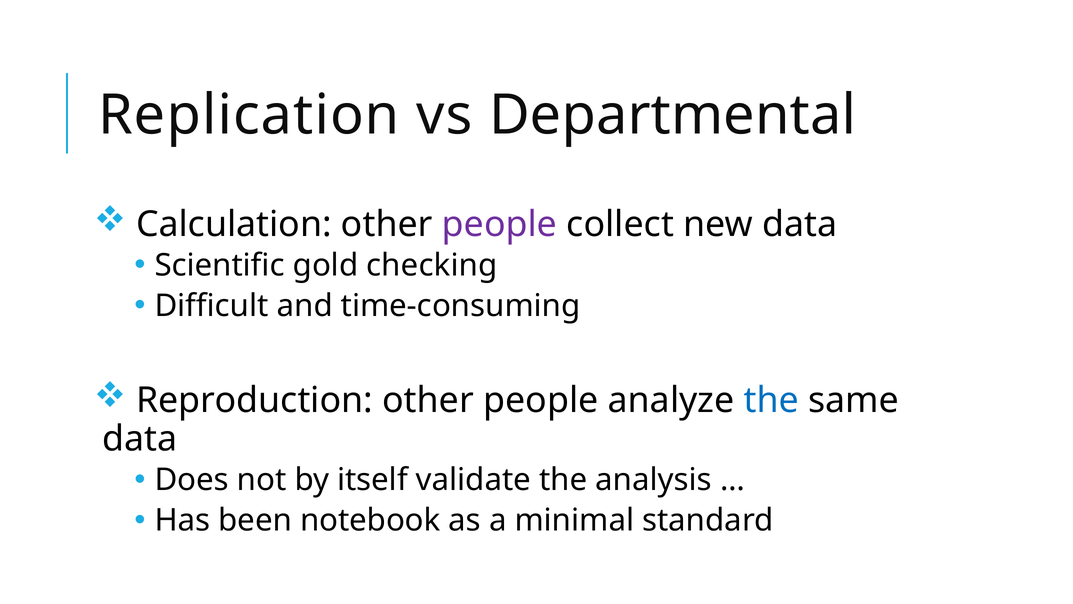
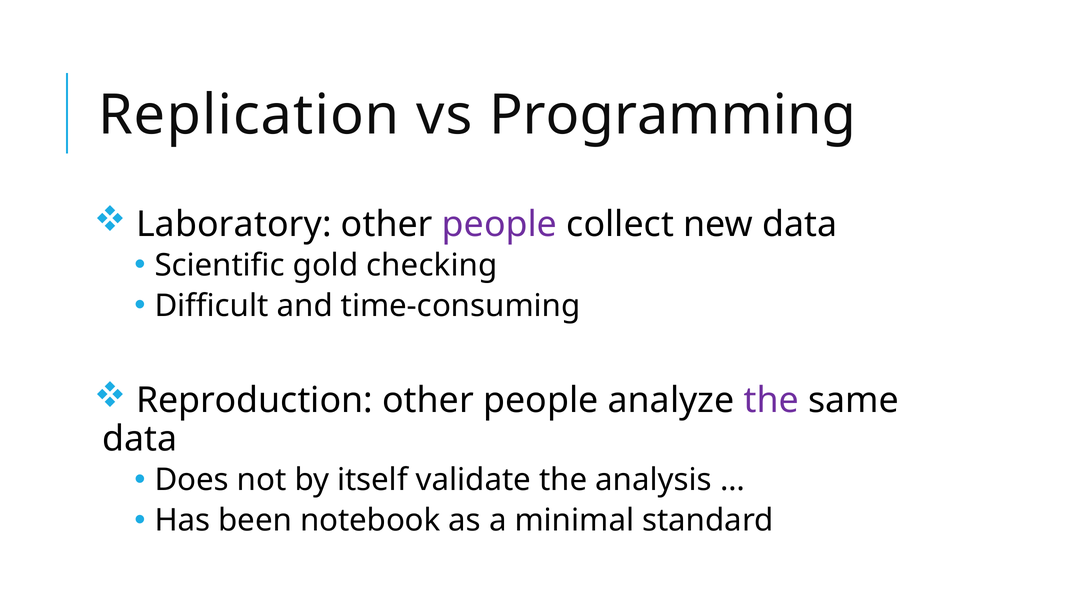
Departmental: Departmental -> Programming (673, 115)
Calculation: Calculation -> Laboratory (234, 224)
the colour: blue -> purple (771, 400)
